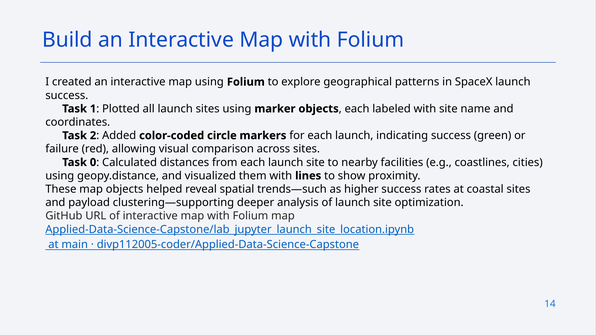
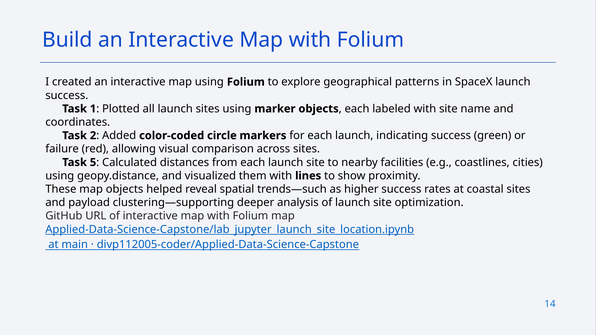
0: 0 -> 5 (93, 162)
